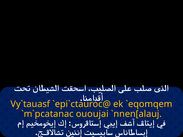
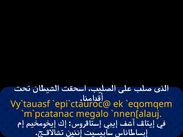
ououjai: ououjai -> megalo (92, 114)
